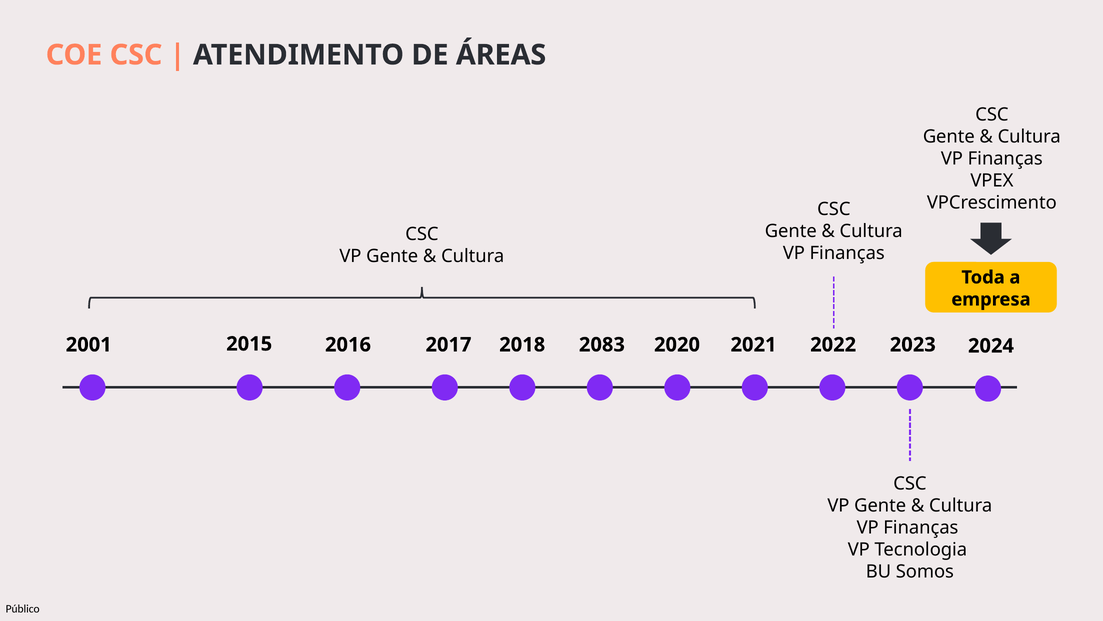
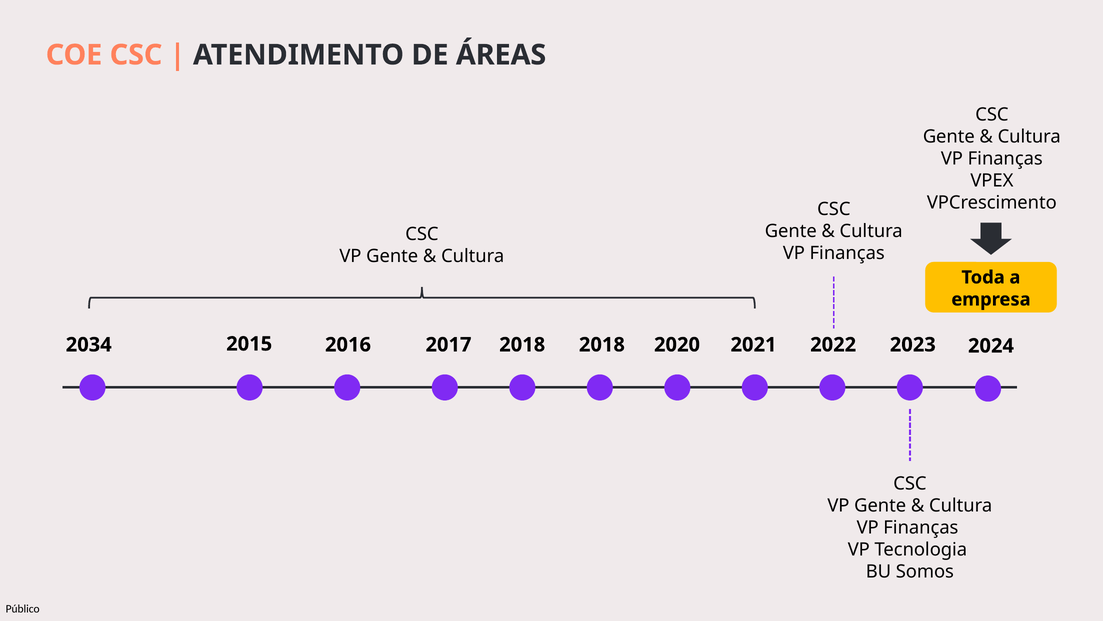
2001: 2001 -> 2034 (89, 344)
2083: 2083 -> 2018 (602, 344)
